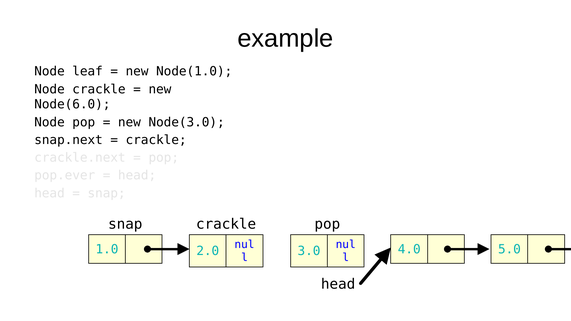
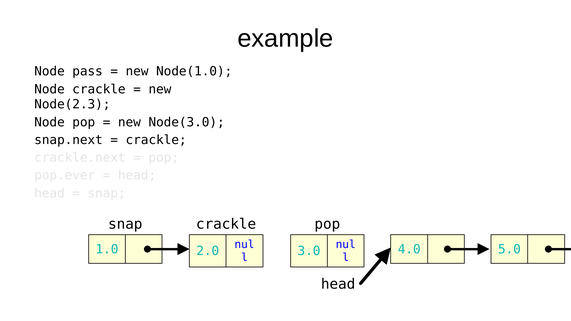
leaf: leaf -> pass (88, 72)
Node(6.0: Node(6.0 -> Node(2.3 (72, 104)
